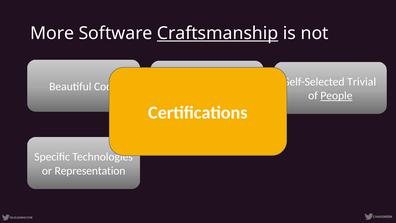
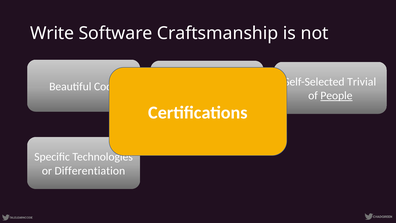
More: More -> Write (52, 33)
Craftsmanship underline: present -> none (218, 33)
Representation: Representation -> Differentiation (90, 171)
